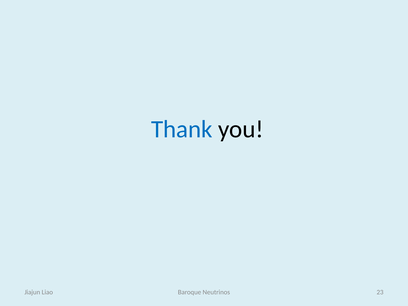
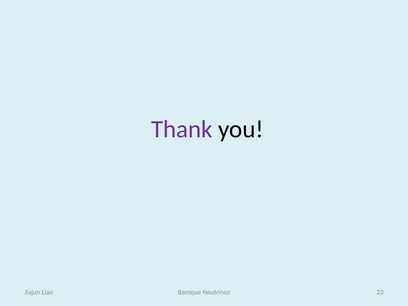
Thank colour: blue -> purple (182, 129)
